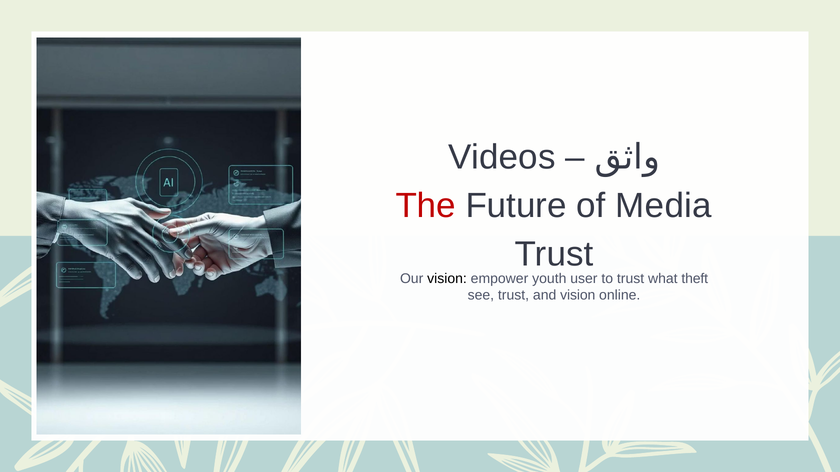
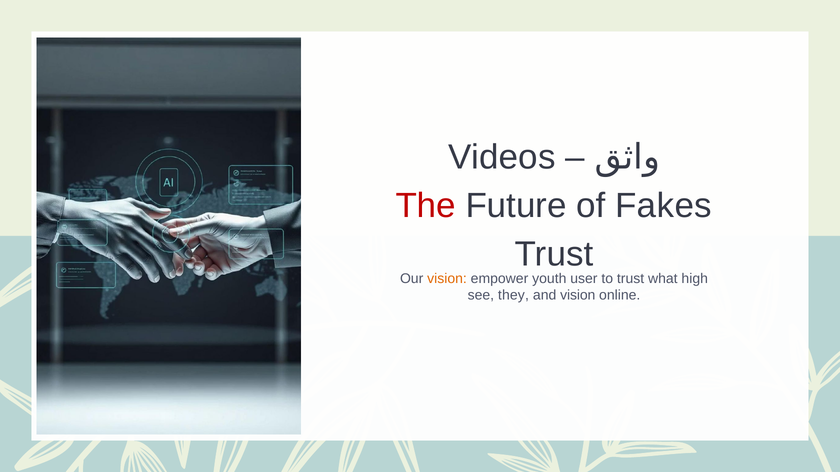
Media: Media -> Fakes (664, 206)
vision colour: black -> orange (447, 279)
theft: theft -> high (695, 279)
see trust: trust -> they (513, 296)
